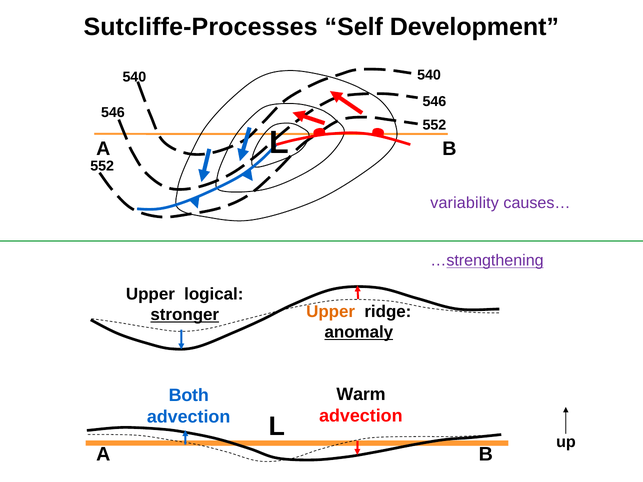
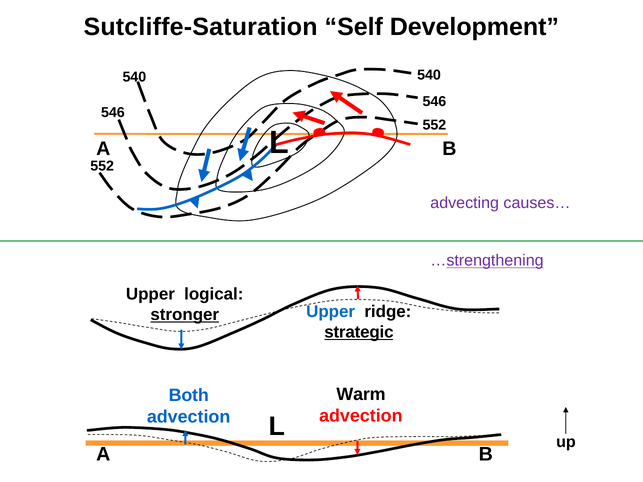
Sutcliffe-Processes: Sutcliffe-Processes -> Sutcliffe-Saturation (201, 27)
variability: variability -> advecting (465, 203)
Upper colour: orange -> blue (331, 312)
anomaly: anomaly -> strategic (359, 332)
